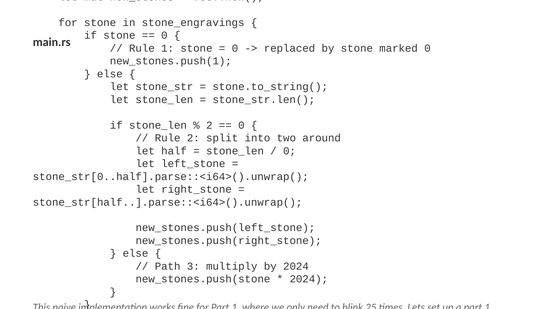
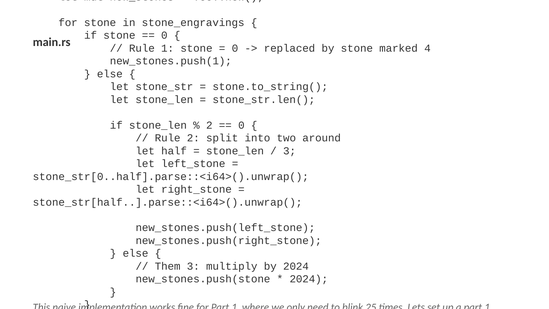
marked 0: 0 -> 4 (427, 48)
0: 0 -> 3 (290, 151)
Path: Path -> Them (168, 266)
